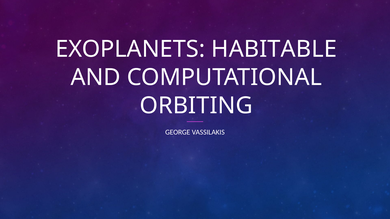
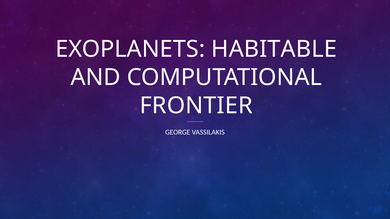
ORBITING: ORBITING -> FRONTIER (196, 106)
